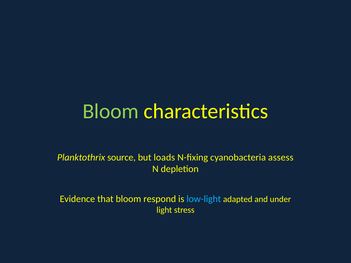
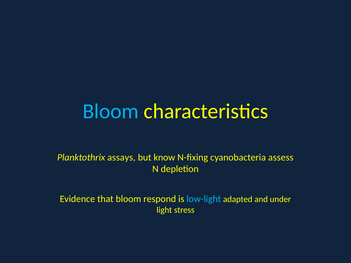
Bloom colour: light green -> light blue (111, 111)
source: source -> assays (121, 157)
loads: loads -> know (164, 157)
